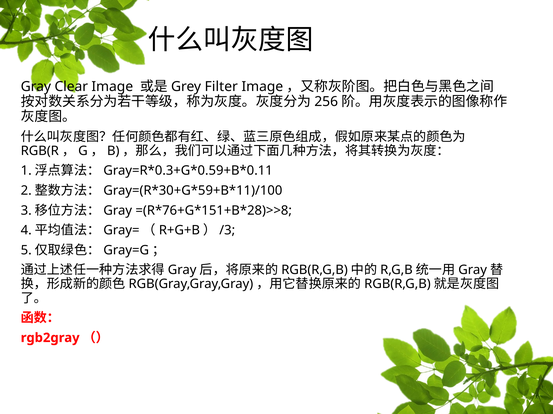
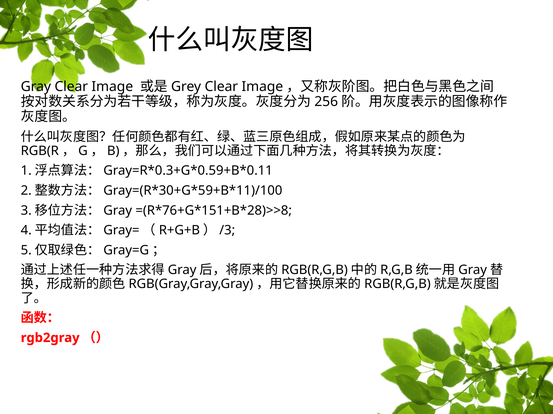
Filter: Filter -> Clear (221, 87)
